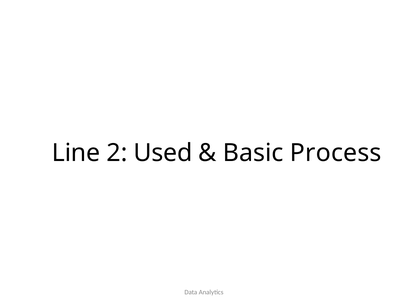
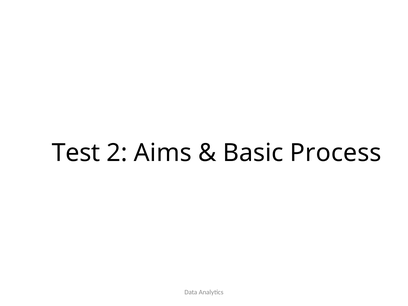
Line: Line -> Test (76, 153)
Used: Used -> Aims (163, 153)
